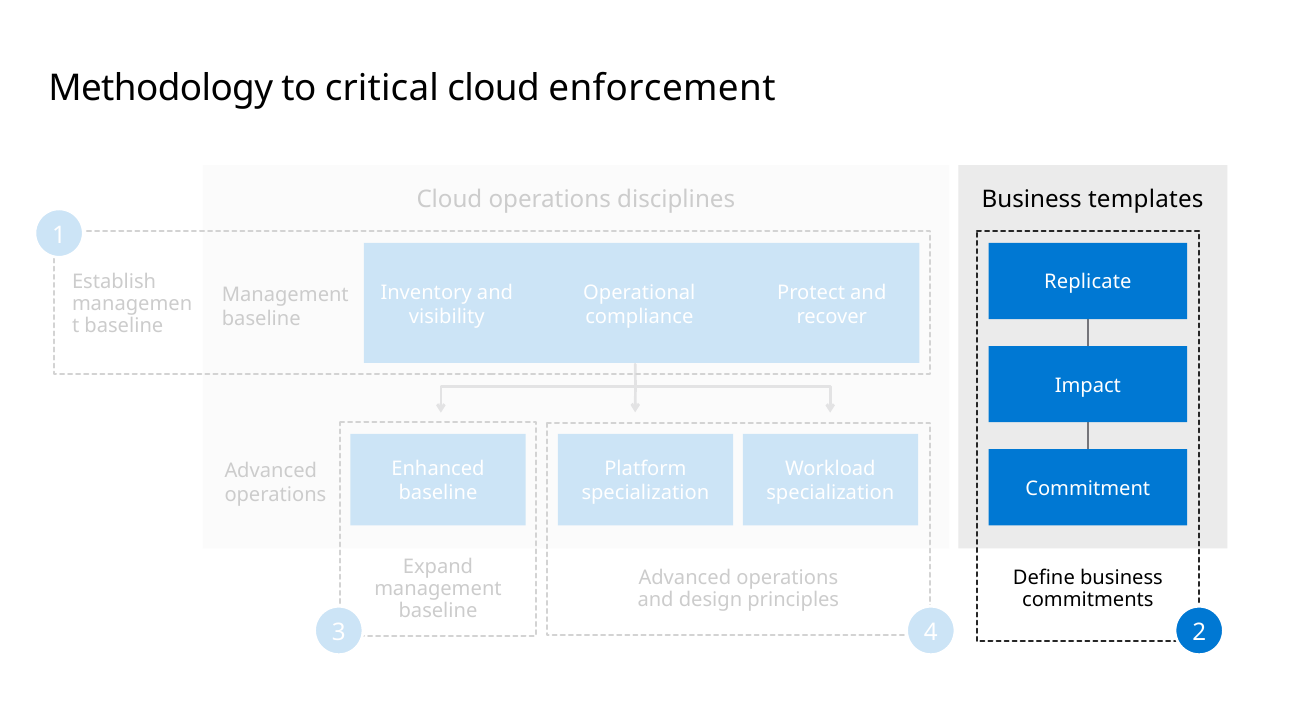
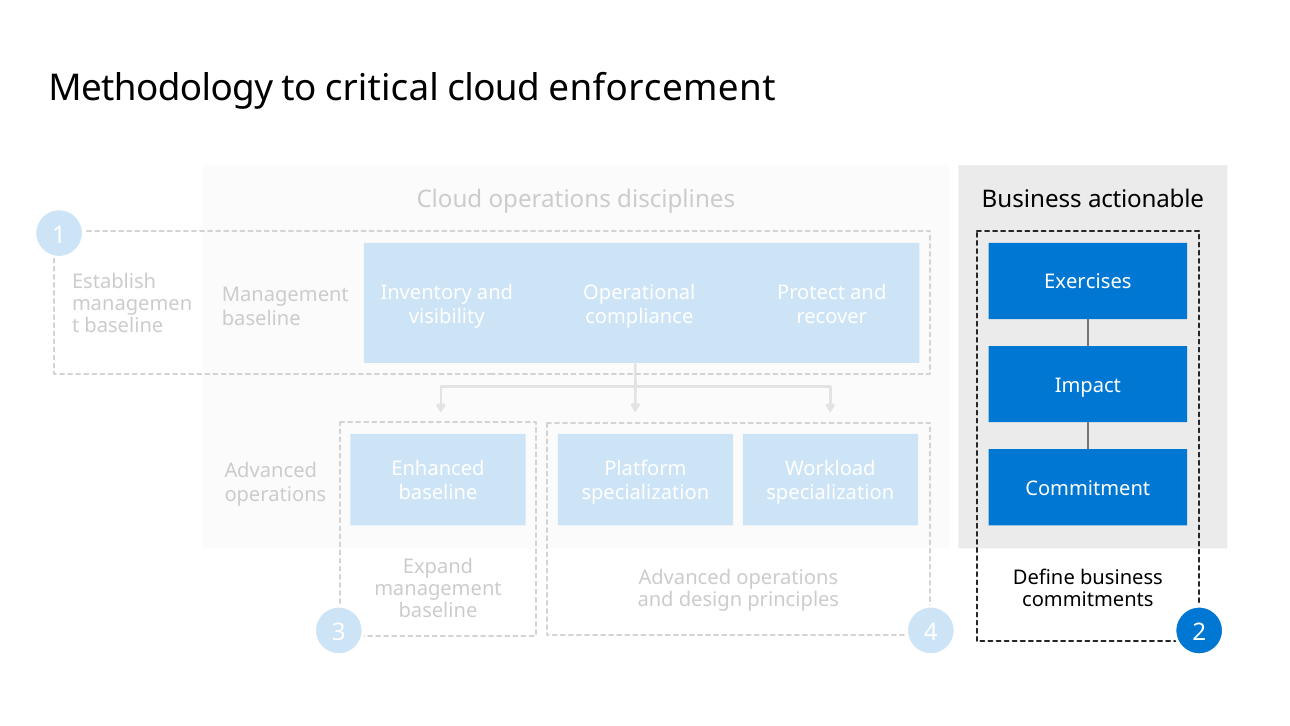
templates: templates -> actionable (1146, 199)
Replicate: Replicate -> Exercises (1088, 282)
